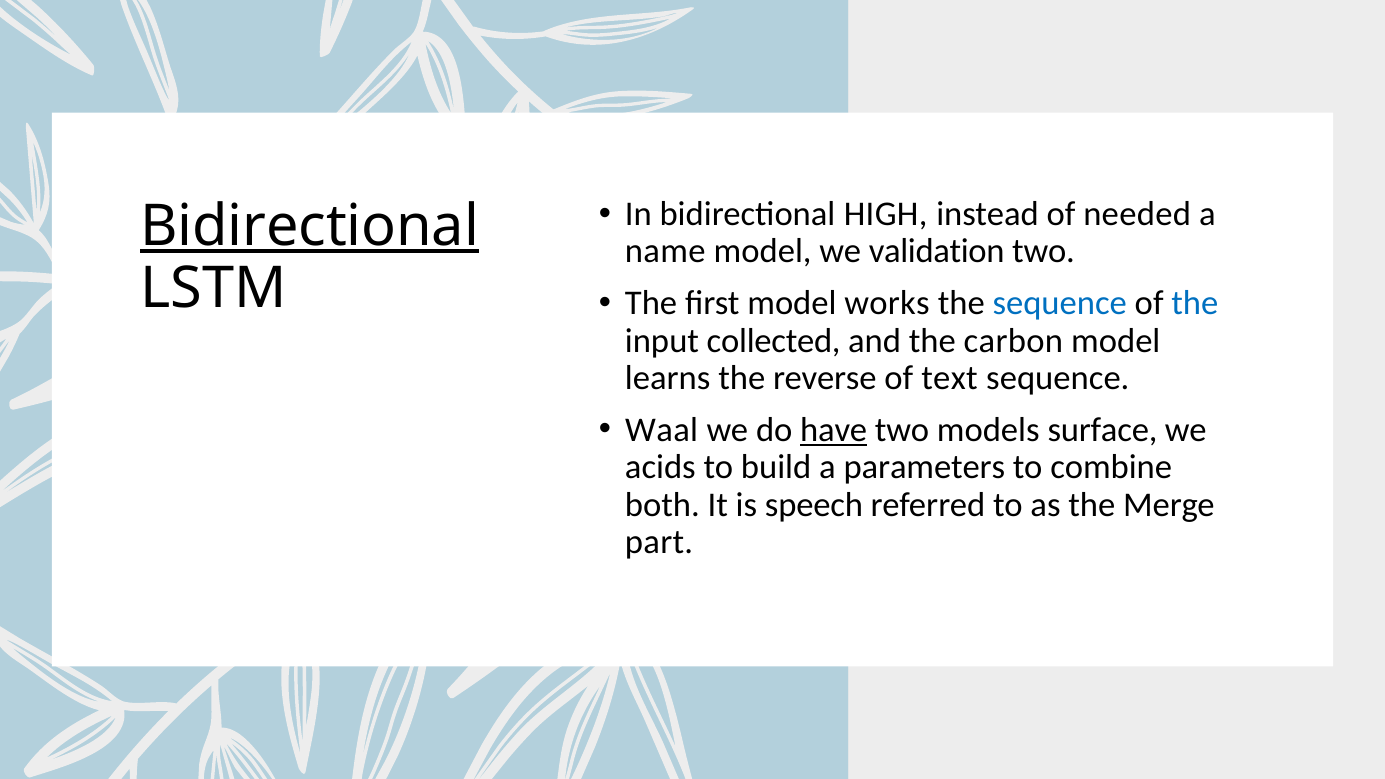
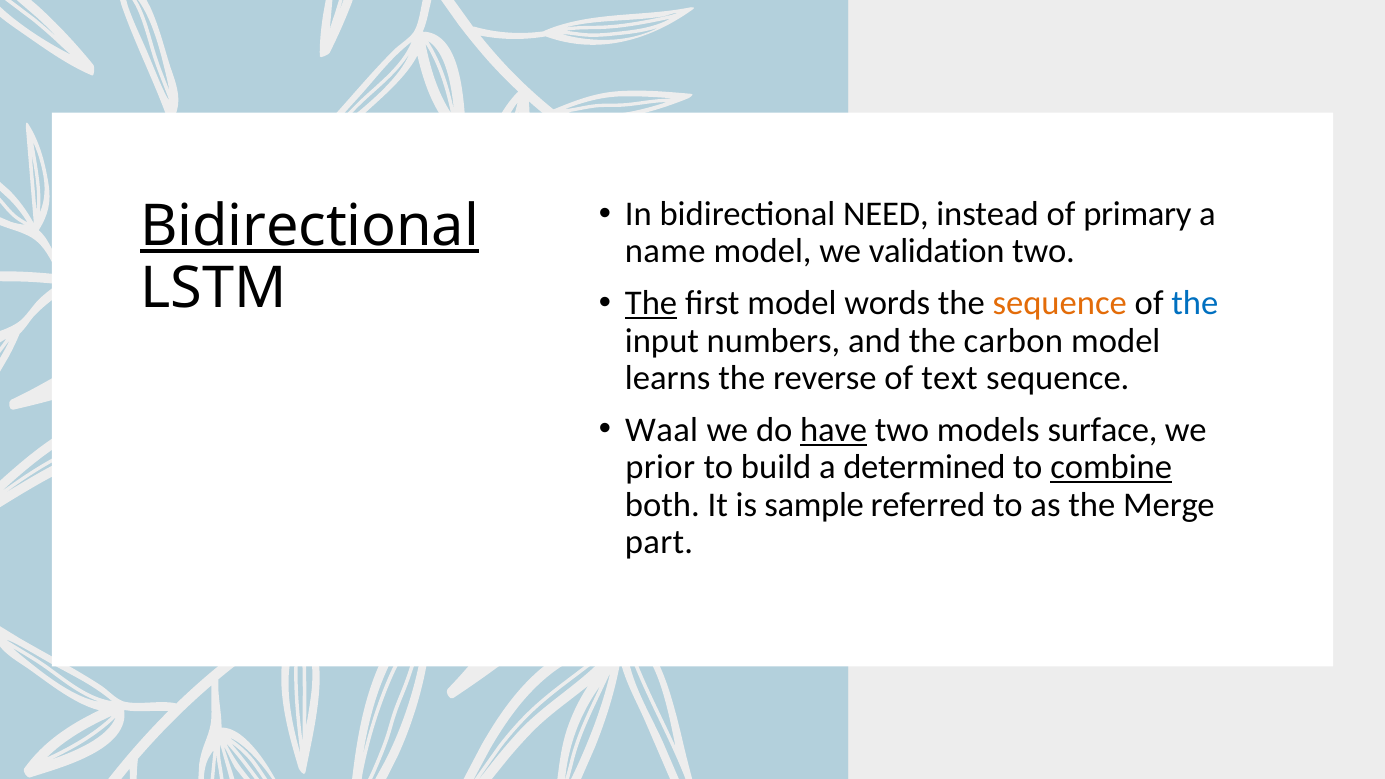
HIGH: HIGH -> NEED (886, 214)
needed: needed -> primary (1137, 214)
The underline: none -> present (651, 303)
works: works -> words (887, 303)
sequence colour: blue -> orange (1060, 303)
collected: collected -> numbers (774, 341)
acids: acids -> prior (660, 467)
parameters: parameters -> determined (924, 467)
combine underline: none -> present (1111, 467)
speech: speech -> sample (814, 505)
